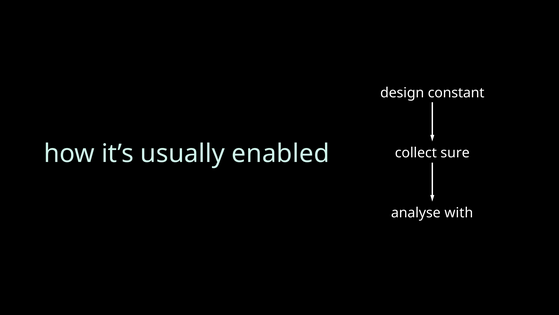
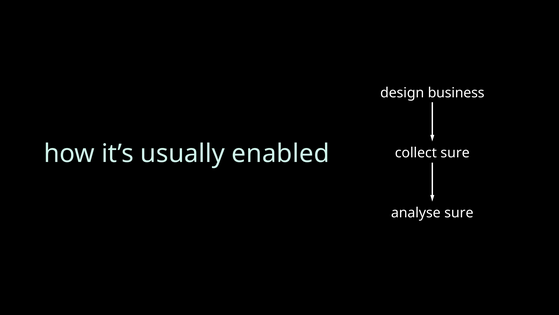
constant: constant -> business (456, 93)
analyse with: with -> sure (459, 213)
